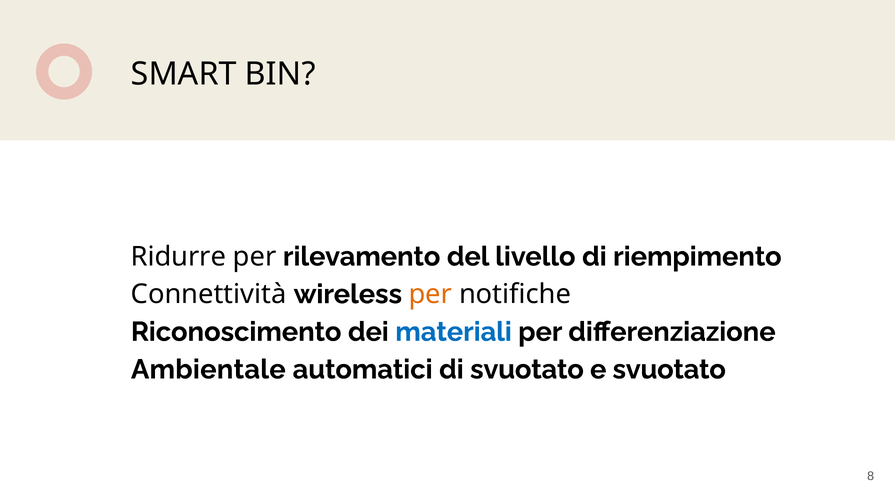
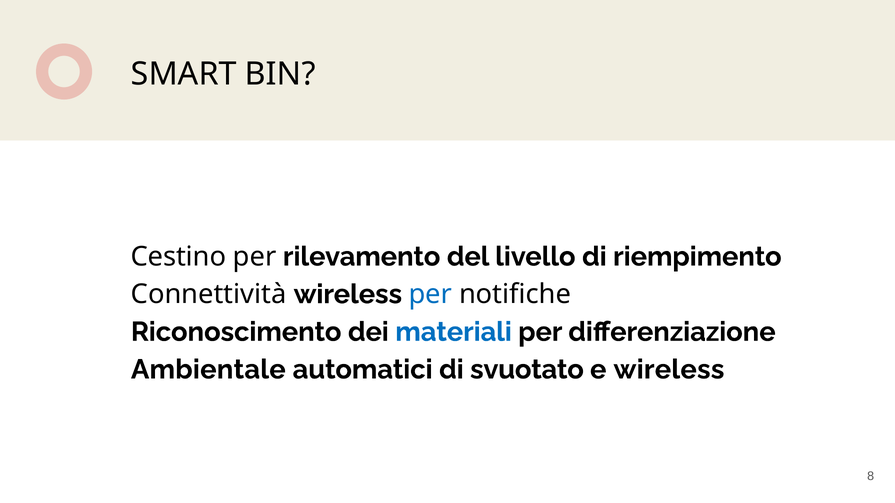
Ridurre: Ridurre -> Cestino (178, 257)
per colour: orange -> blue (430, 294)
e svuotato: svuotato -> wireless (669, 370)
